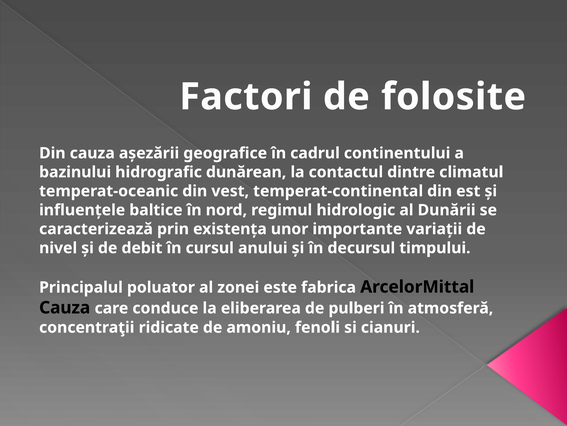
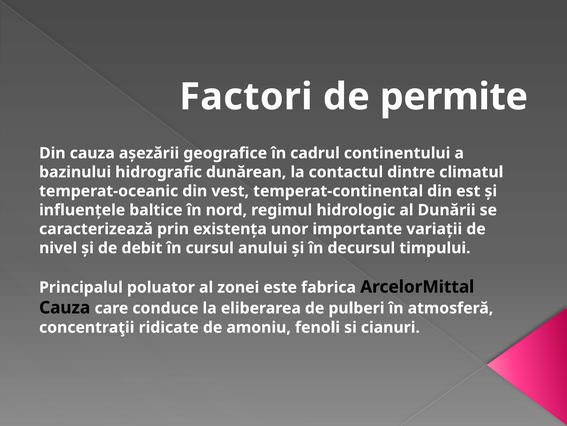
folosite: folosite -> permite (454, 97)
